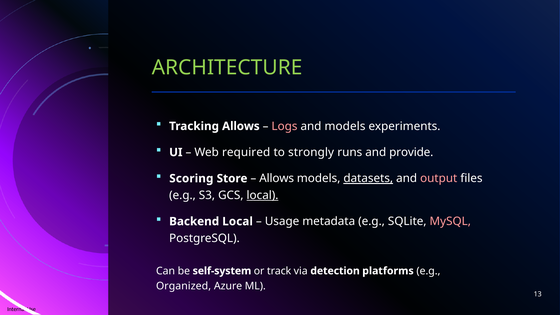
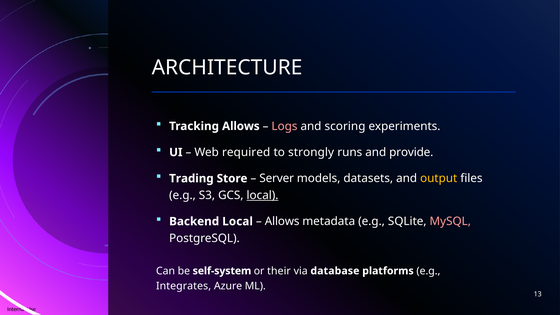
ARCHITECTURE colour: light green -> white (227, 68)
and models: models -> scoring (345, 126)
Scoring: Scoring -> Trading (191, 178)
Allows: Allows -> Server (277, 178)
datasets underline: present -> none (368, 178)
output colour: pink -> yellow (439, 178)
Usage: Usage -> Allows (282, 221)
track: track -> their (279, 271)
detection: detection -> database (335, 271)
Organized: Organized -> Integrates (184, 286)
